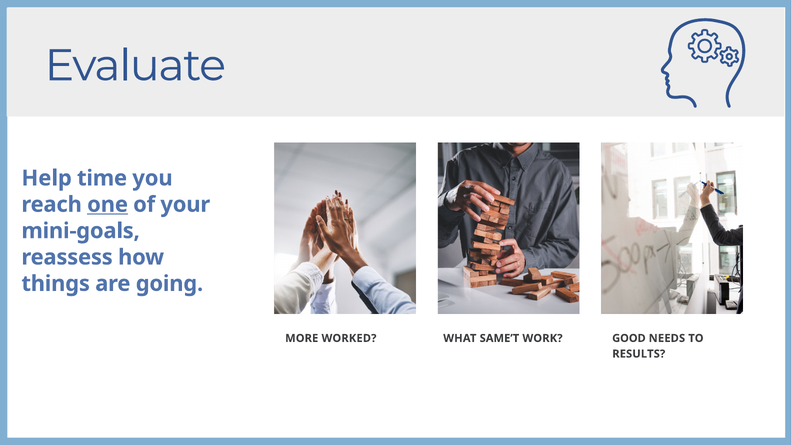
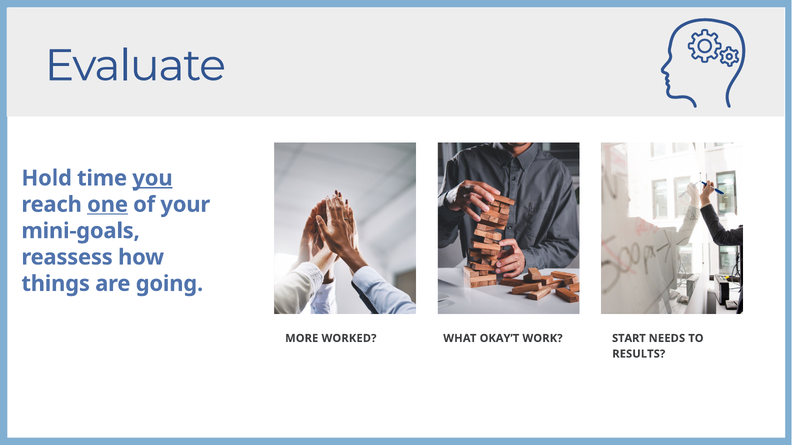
Help: Help -> Hold (47, 178)
you underline: none -> present (152, 178)
SAME’T: SAME’T -> OKAY’T (499, 339)
GOOD: GOOD -> START (629, 339)
